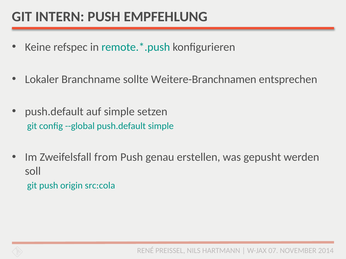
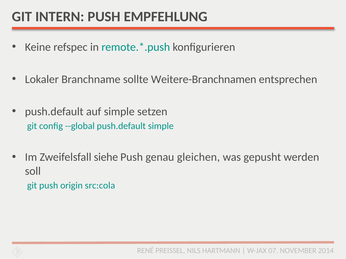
from: from -> siehe (106, 157)
erstellen: erstellen -> gleichen (198, 157)
